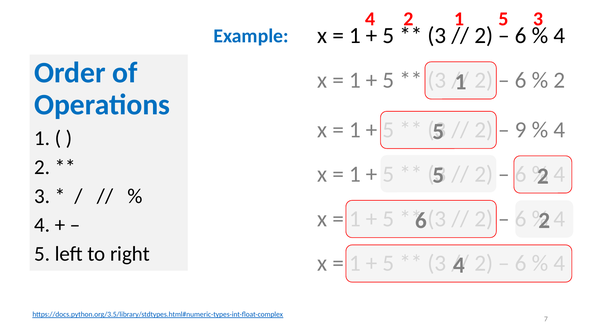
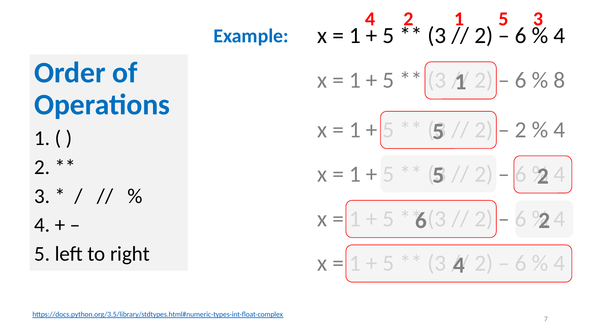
2: 2 -> 8 (559, 80)
9: 9 -> 2 (521, 130)
